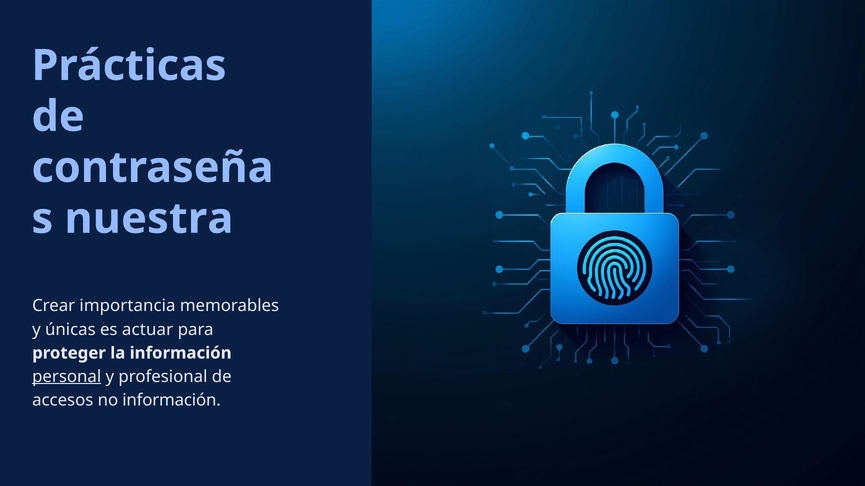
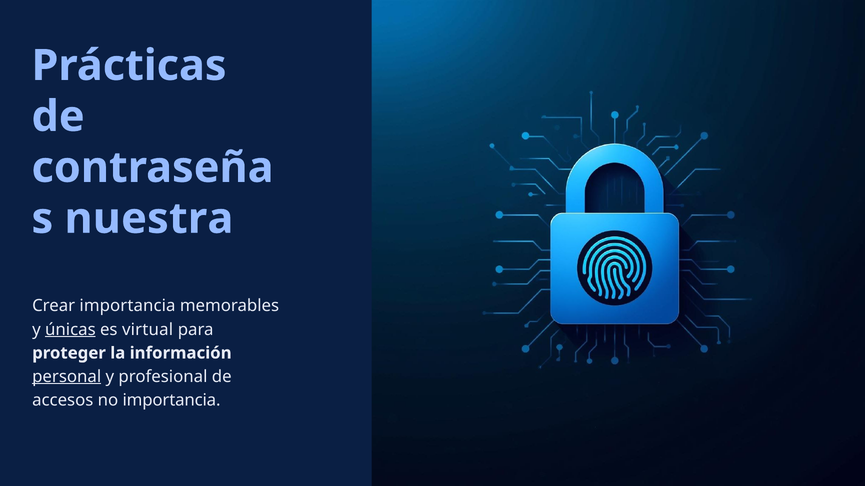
únicas underline: none -> present (70, 330)
actuar: actuar -> virtual (148, 330)
no información: información -> importancia (172, 401)
